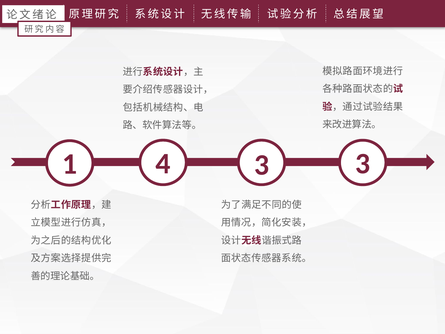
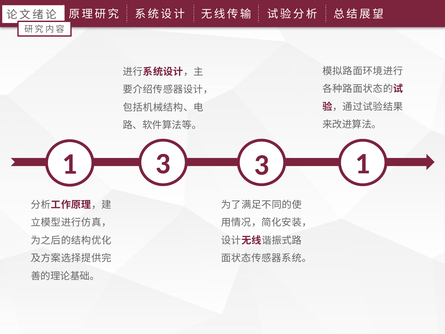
1 4: 4 -> 3 (163, 163)
3 3: 3 -> 1 (363, 164)
